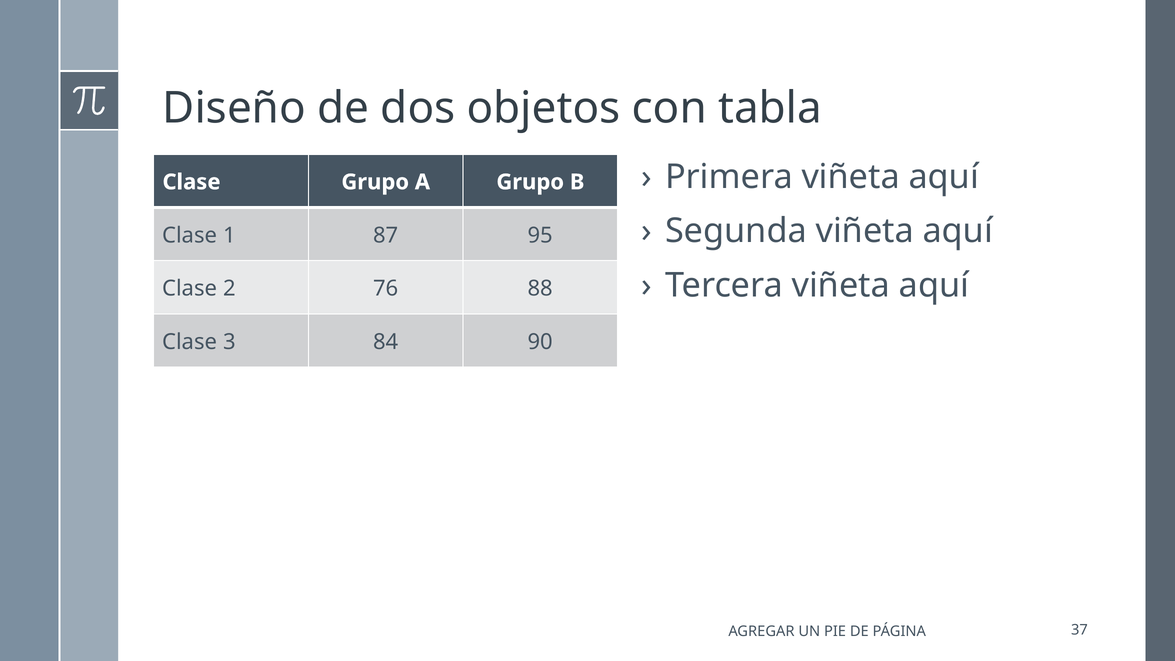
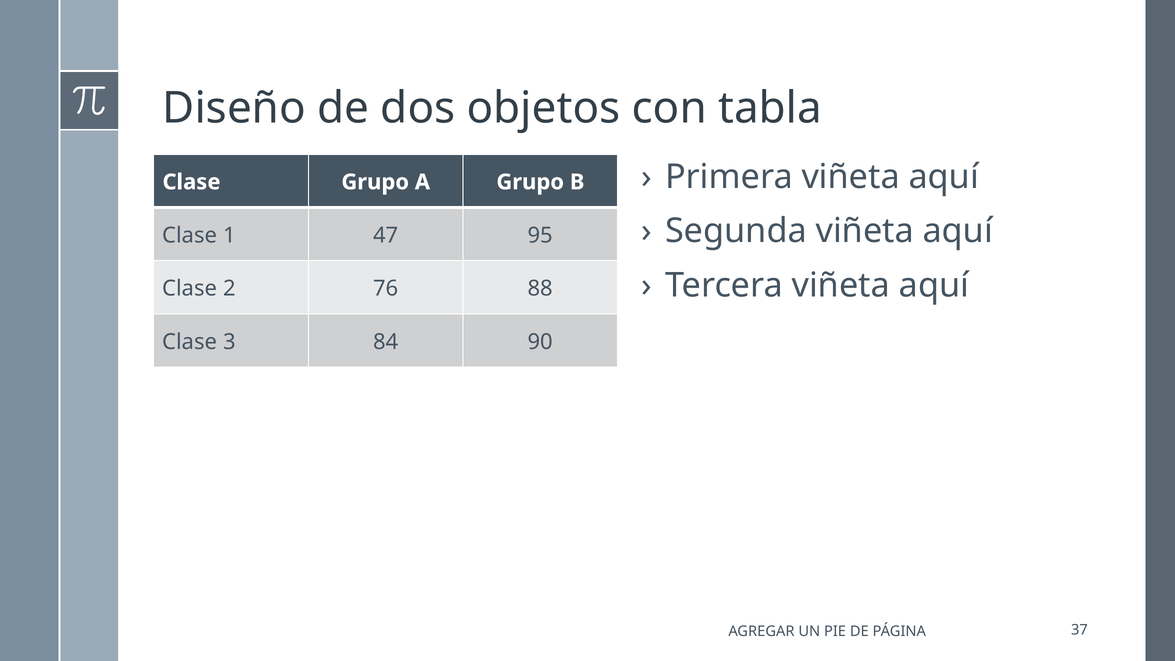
87: 87 -> 47 (386, 235)
